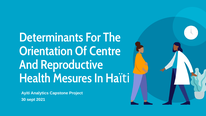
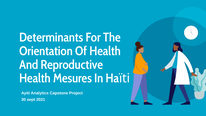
Of Centre: Centre -> Health (105, 51)
